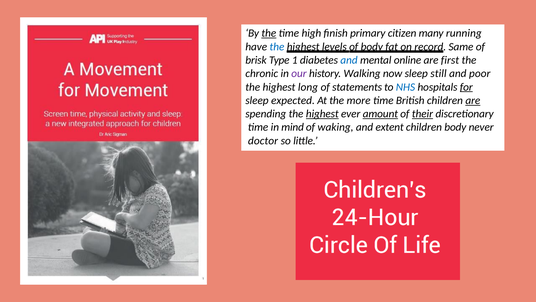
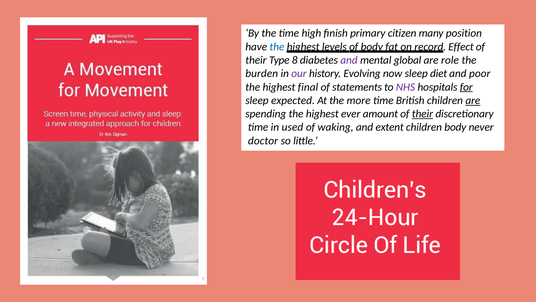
the underline: present -> none (269, 33)
running: running -> position (464, 33)
Same: Same -> Effect (461, 47)
brisk: brisk -> their (256, 60)
1: 1 -> 8 (295, 60)
and colour: blue -> purple (349, 60)
online: online -> global (408, 60)
first: first -> role (450, 60)
chronic: chronic -> burden (262, 73)
Walking: Walking -> Evolving (362, 73)
still: still -> diet (439, 73)
long: long -> final (308, 87)
NHS colour: blue -> purple (405, 87)
highest underline: present -> none (322, 114)
amount underline: present -> none (380, 114)
mind: mind -> used (292, 127)
